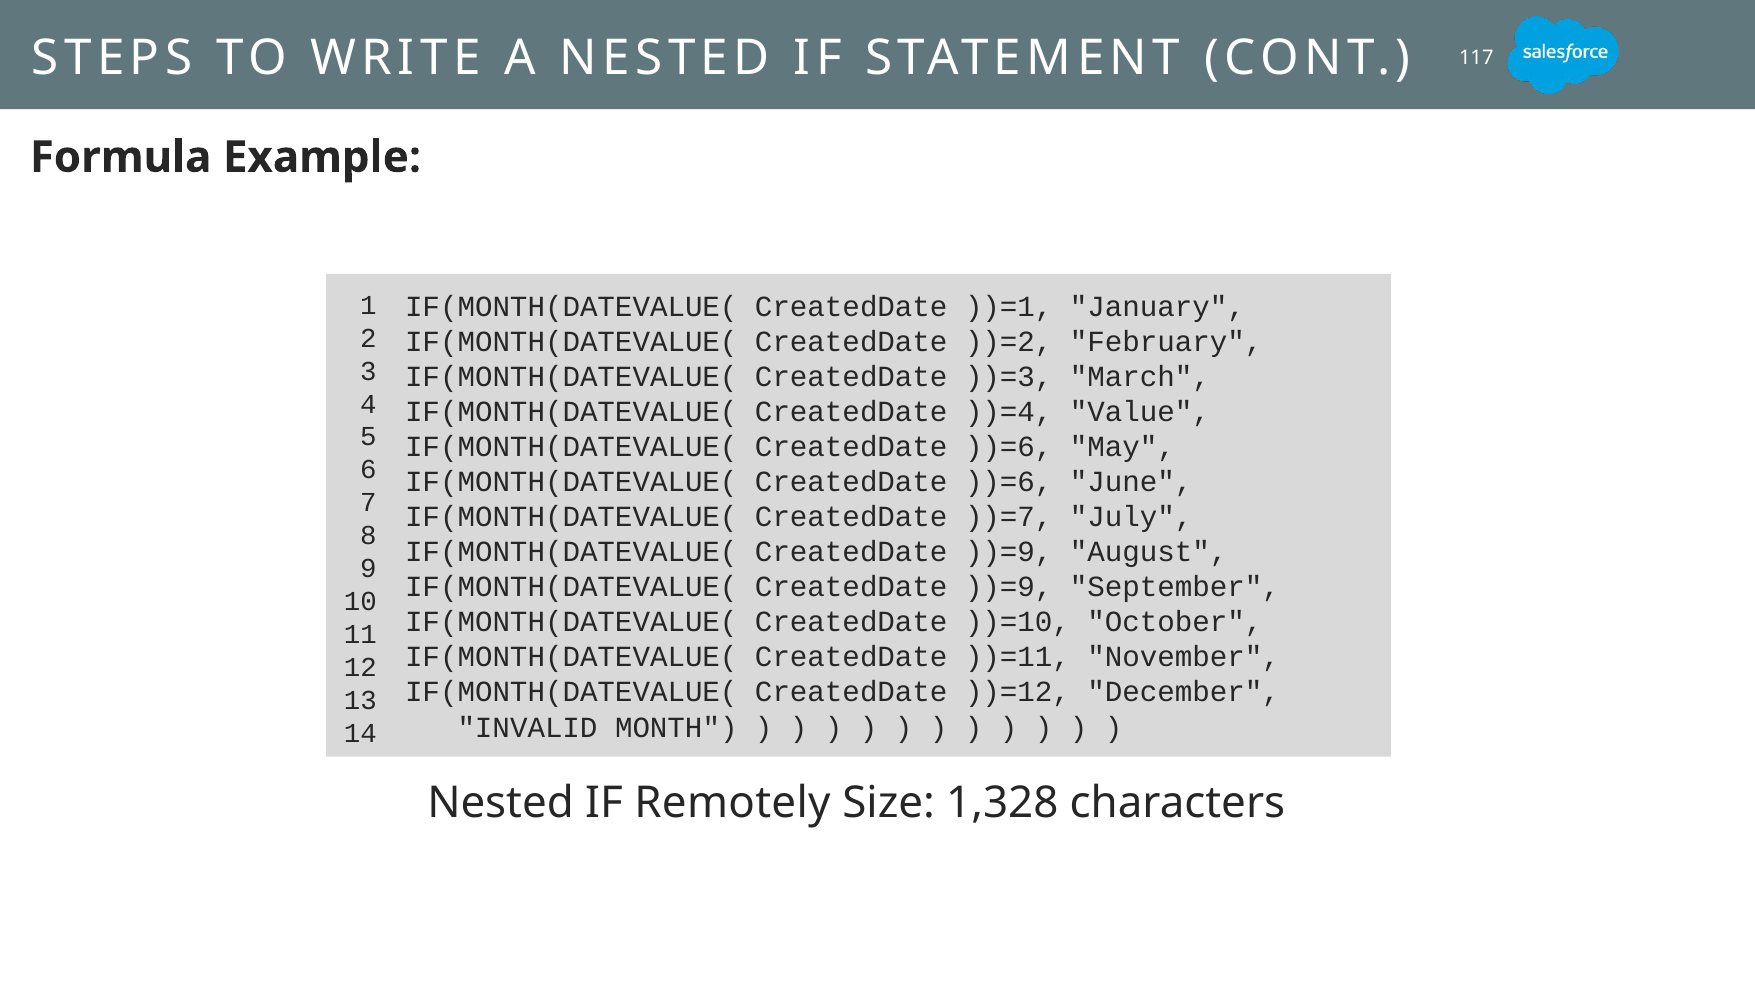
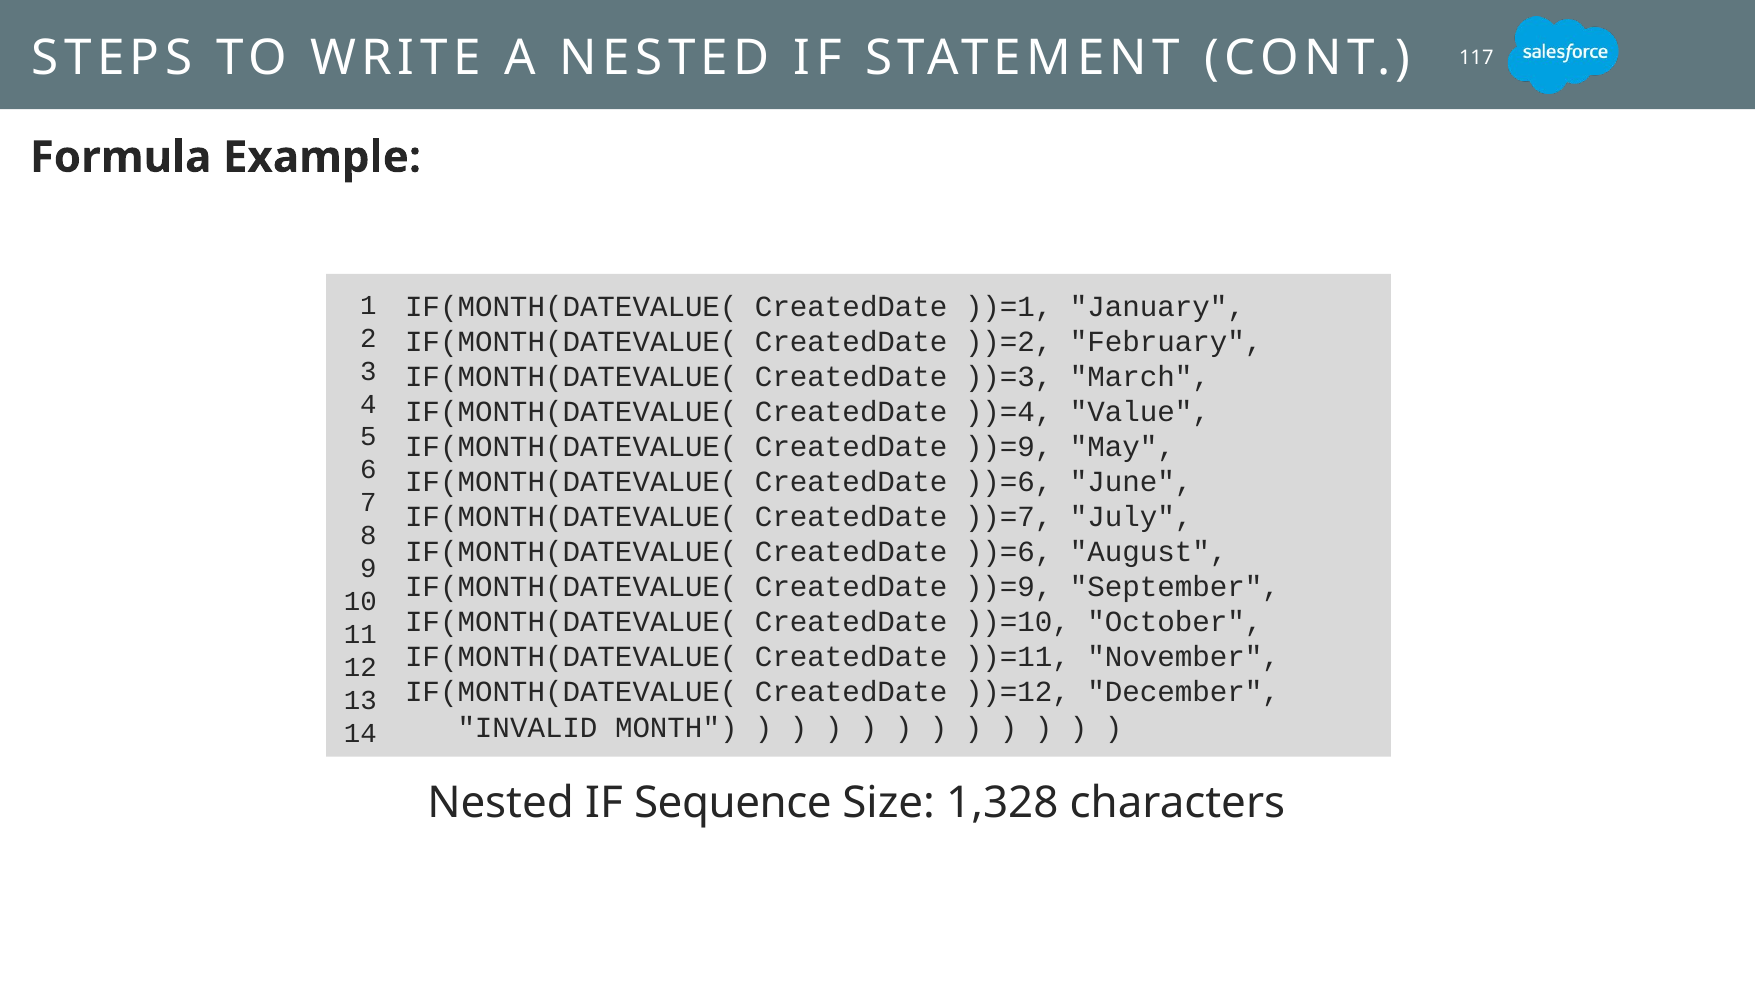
))=6: ))=6 -> ))=9 (1009, 447)
))=9: ))=9 -> ))=6 (1009, 552)
Remotely: Remotely -> Sequence (733, 803)
